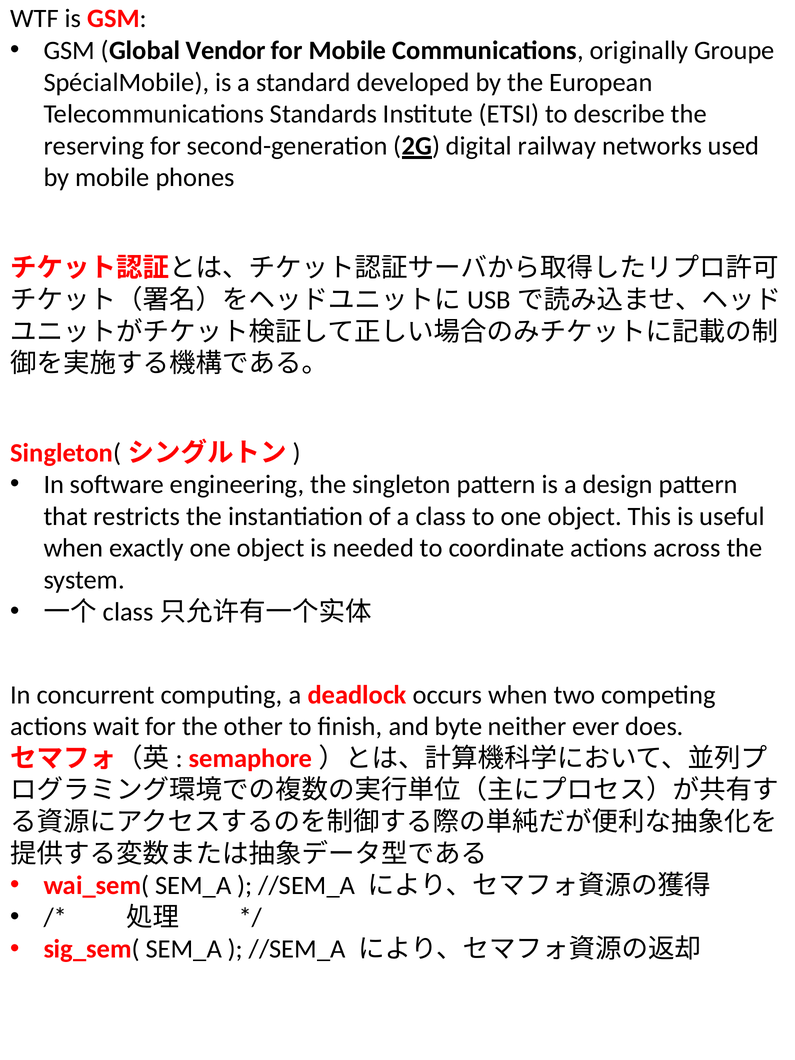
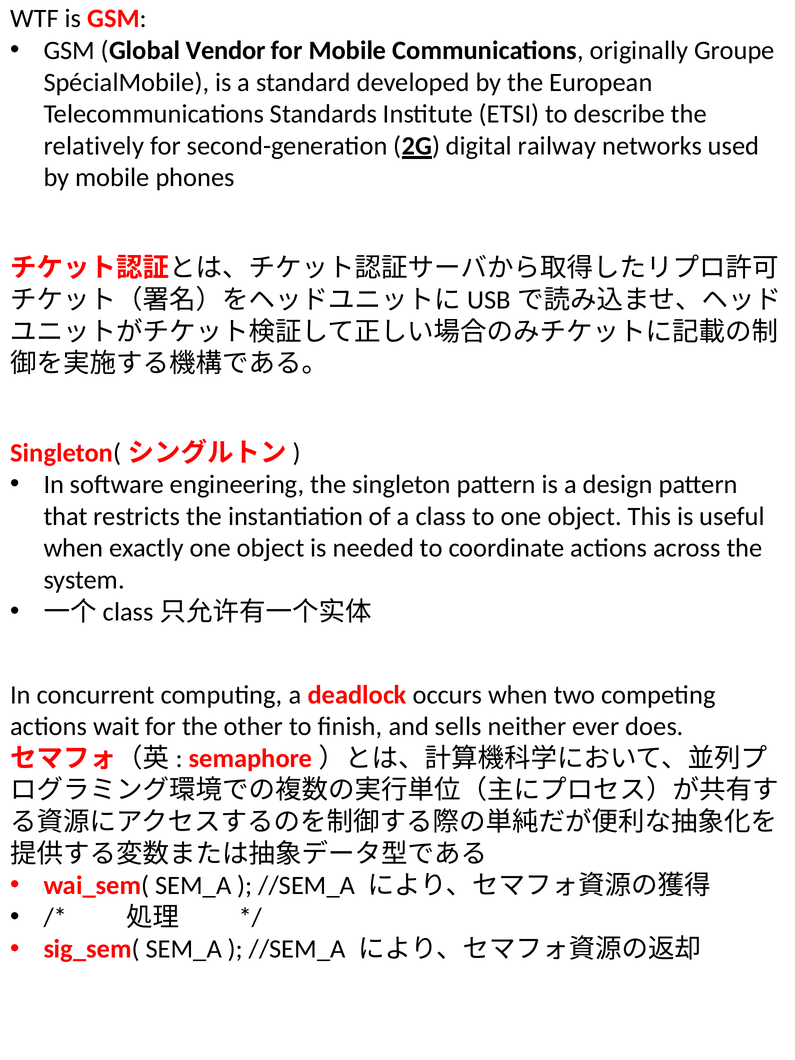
reserving: reserving -> relatively (94, 146)
byte: byte -> sells (458, 727)
